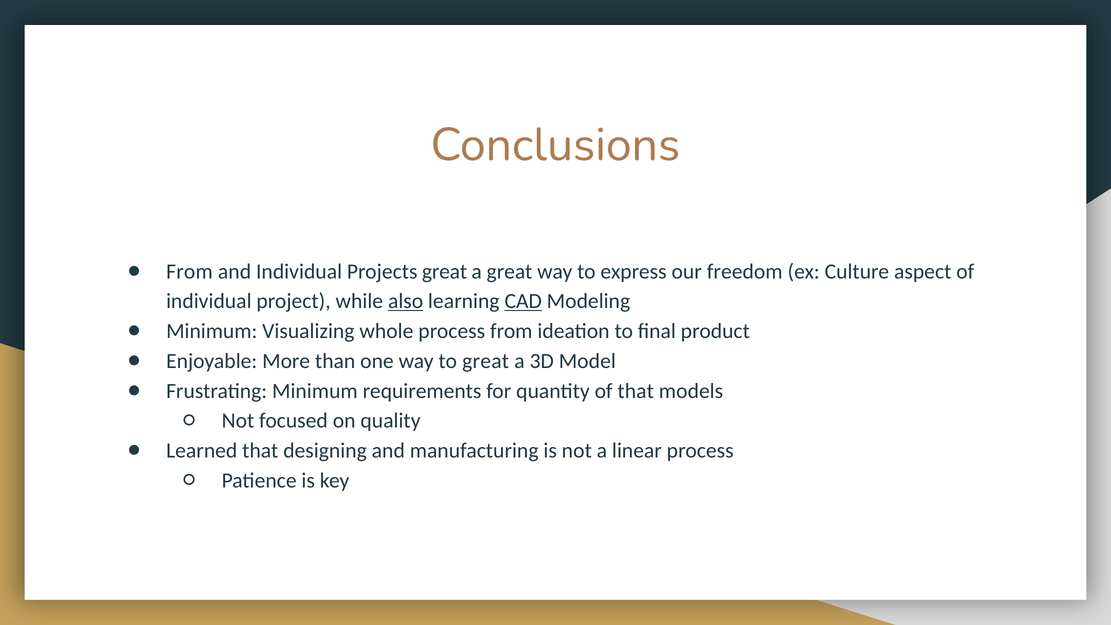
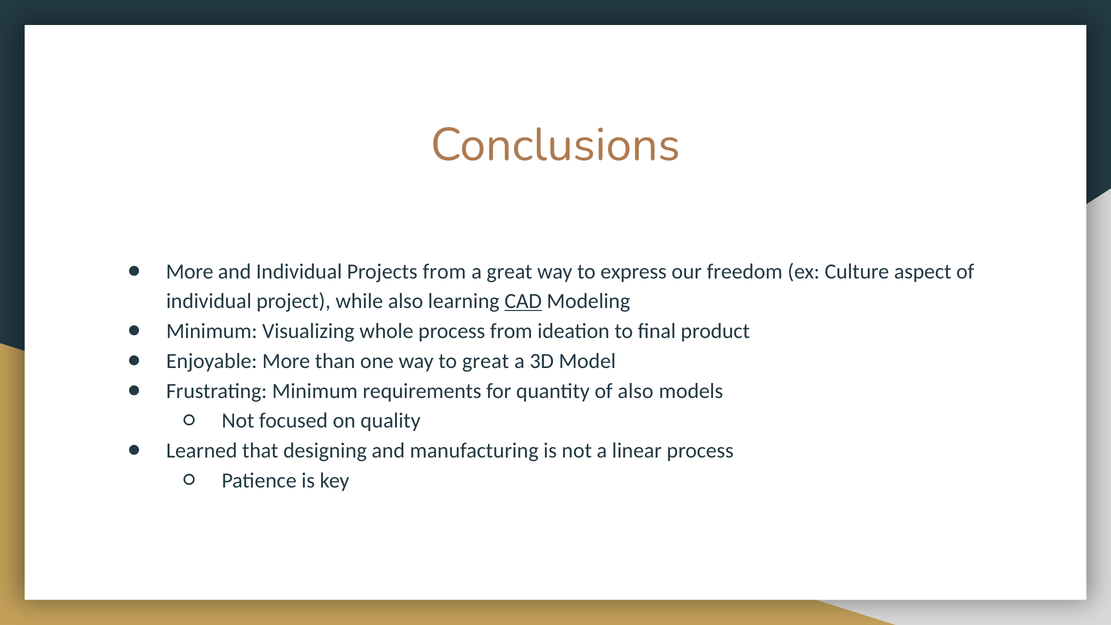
From: From -> More (190, 271)
Projects great: great -> from (444, 271)
also underline: present -> none (406, 301)
of that: that -> also (636, 391)
